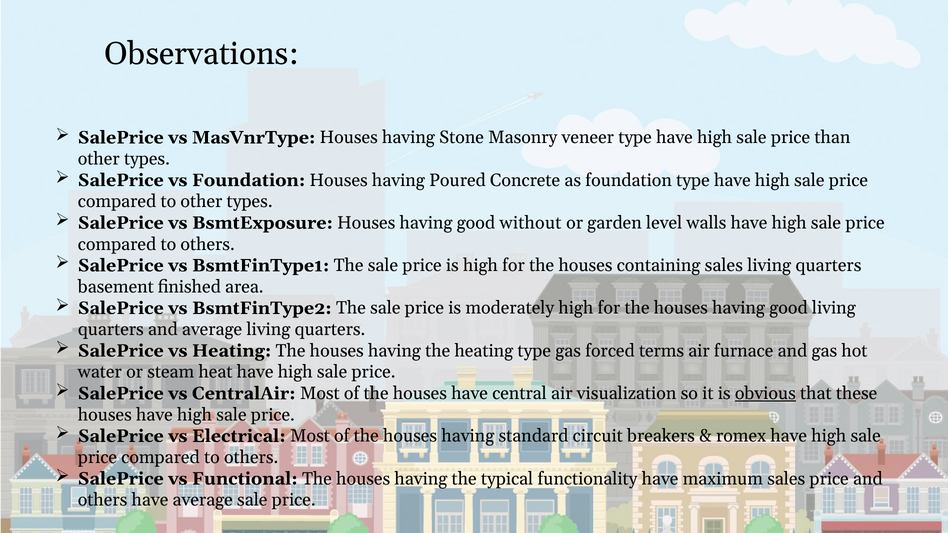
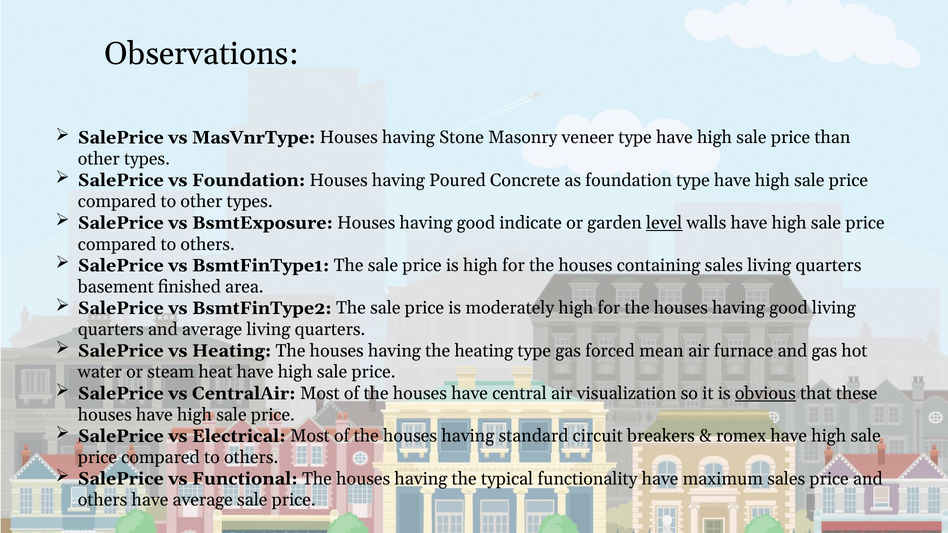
without: without -> indicate (531, 223)
level underline: none -> present (664, 223)
terms: terms -> mean (661, 351)
